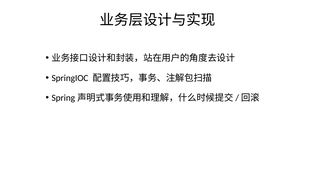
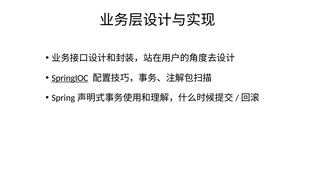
SpringIOC underline: none -> present (70, 78)
